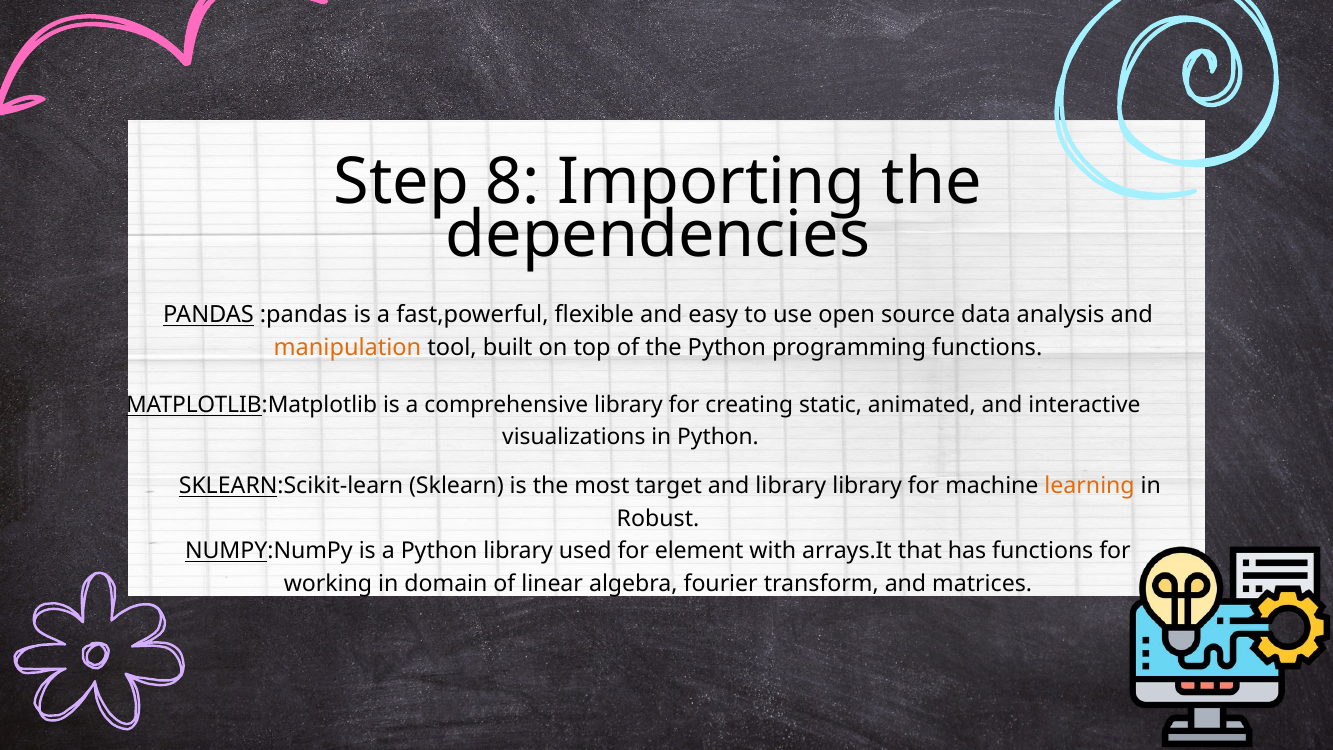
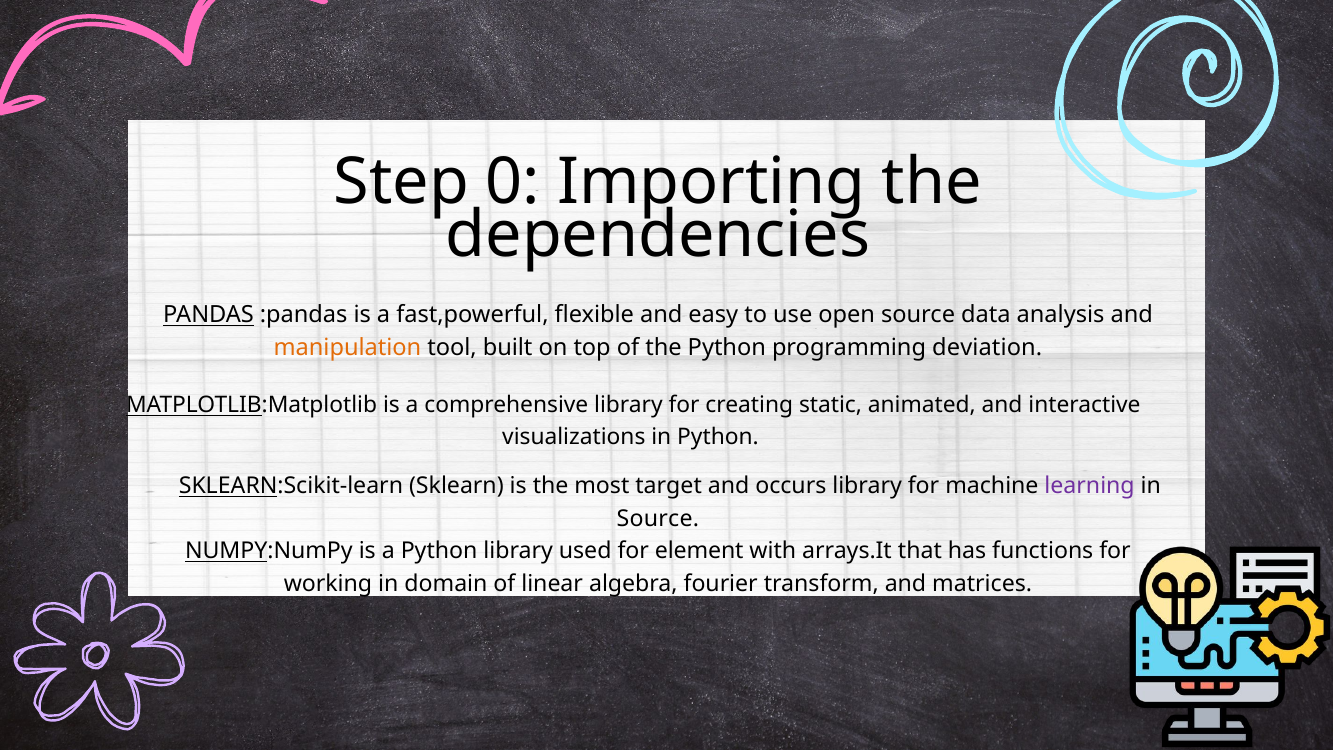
8: 8 -> 0 (513, 182)
programming functions: functions -> deviation (987, 347)
and library: library -> occurs (791, 486)
learning colour: orange -> purple (1090, 486)
Robust: Robust -> Source (658, 519)
